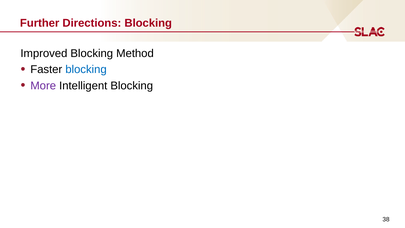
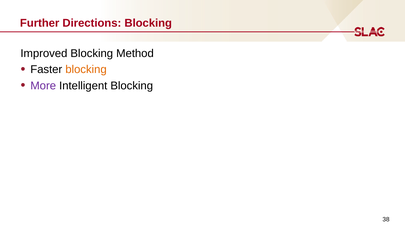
blocking colour: blue -> orange (86, 69)
